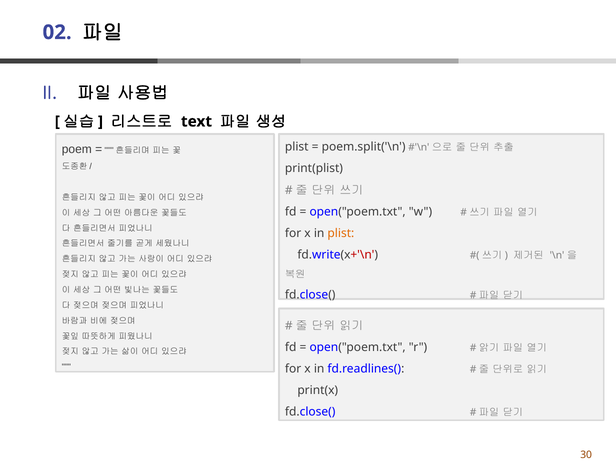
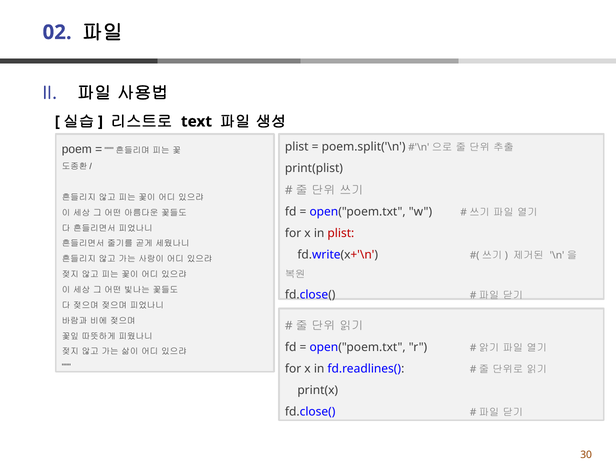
plist colour: orange -> red (341, 233)
